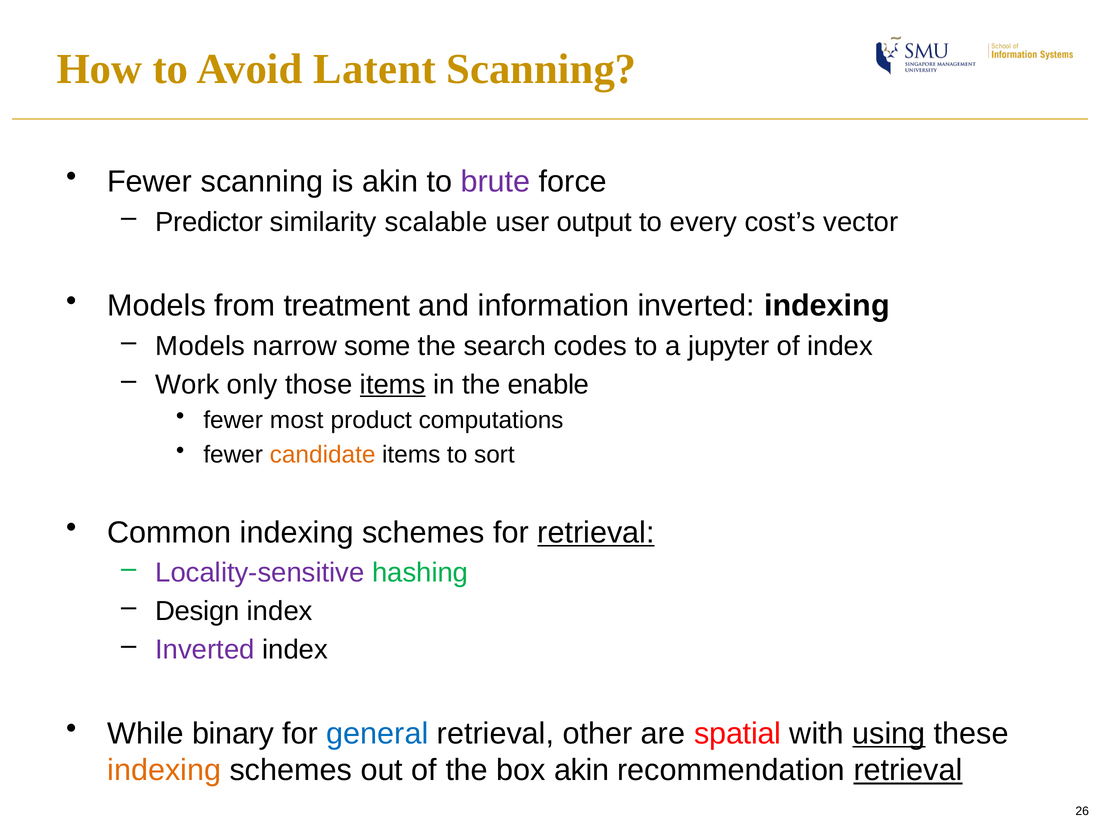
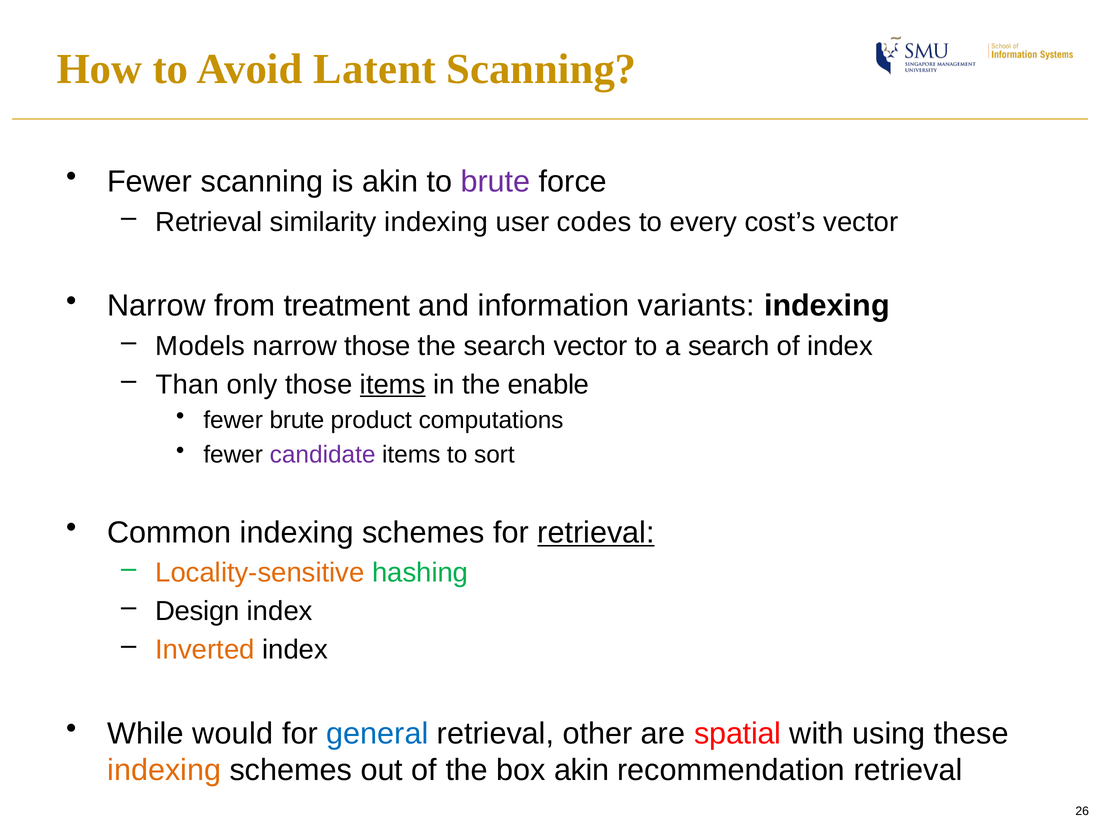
Predictor: Predictor -> Retrieval (209, 222)
similarity scalable: scalable -> indexing (436, 222)
output: output -> codes (594, 222)
Models: Models -> Narrow (157, 306)
information inverted: inverted -> variants (696, 306)
narrow some: some -> those (378, 346)
search codes: codes -> vector (591, 346)
a jupyter: jupyter -> search (729, 346)
Work: Work -> Than (187, 385)
fewer most: most -> brute (297, 420)
candidate colour: orange -> purple (323, 455)
Locality-sensitive colour: purple -> orange (260, 573)
Inverted colour: purple -> orange (205, 650)
binary: binary -> would (233, 734)
using underline: present -> none (889, 734)
retrieval underline: present -> none (908, 770)
